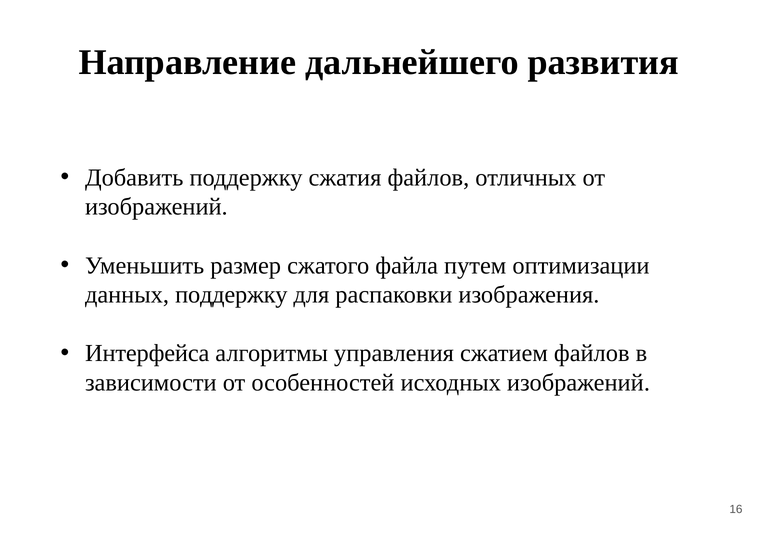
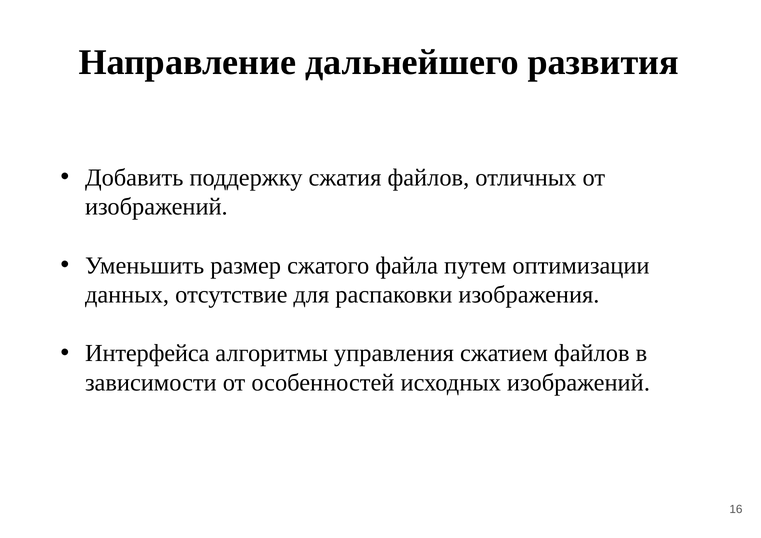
данных поддержку: поддержку -> отсутствие (231, 295)
